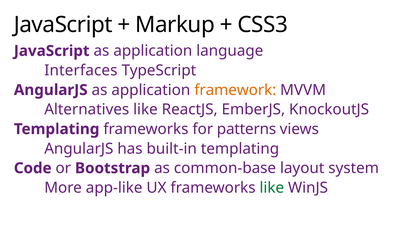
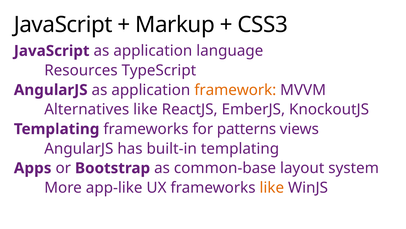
Interfaces: Interfaces -> Resources (81, 70)
Code: Code -> Apps (33, 168)
like colour: green -> orange (272, 187)
